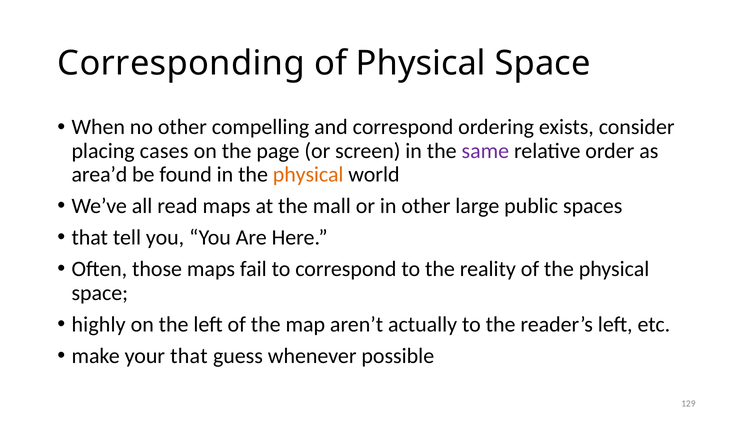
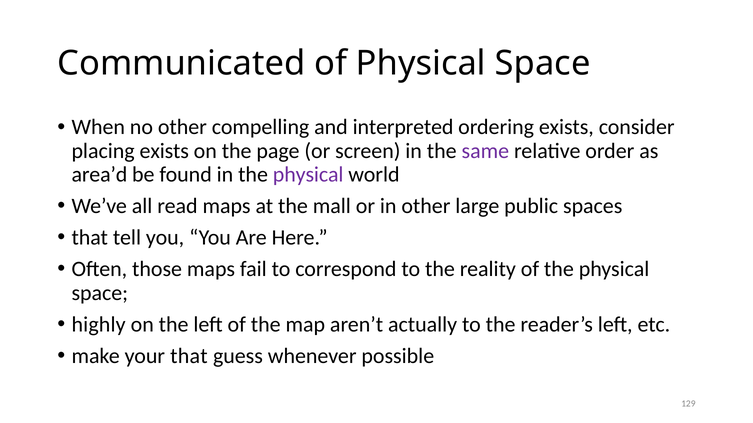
Corresponding: Corresponding -> Communicated (181, 63)
and correspond: correspond -> interpreted (403, 127)
placing cases: cases -> exists (164, 151)
physical colour: orange -> purple (308, 175)
